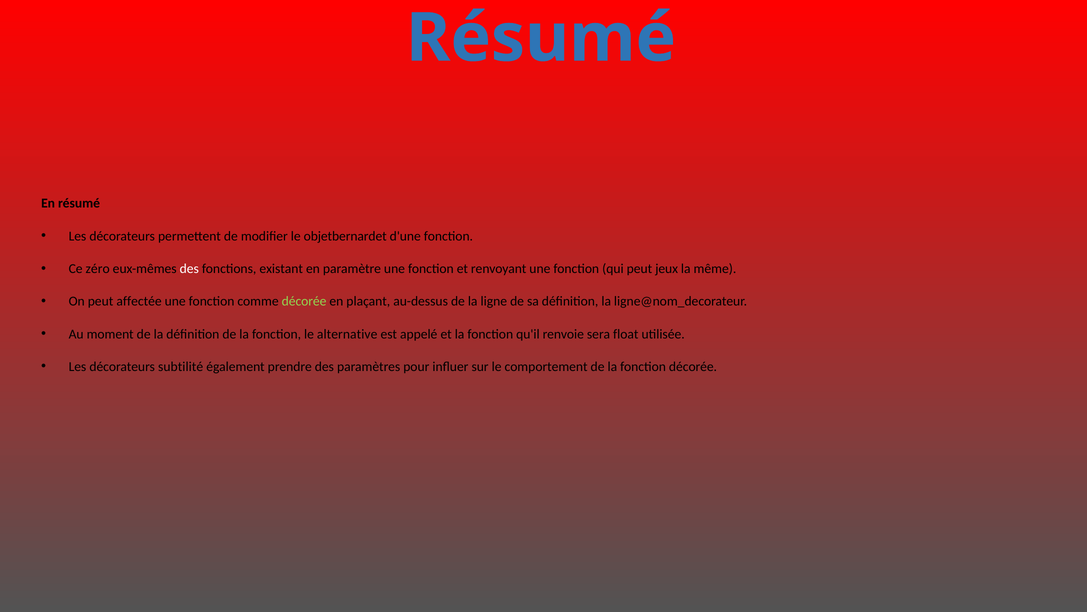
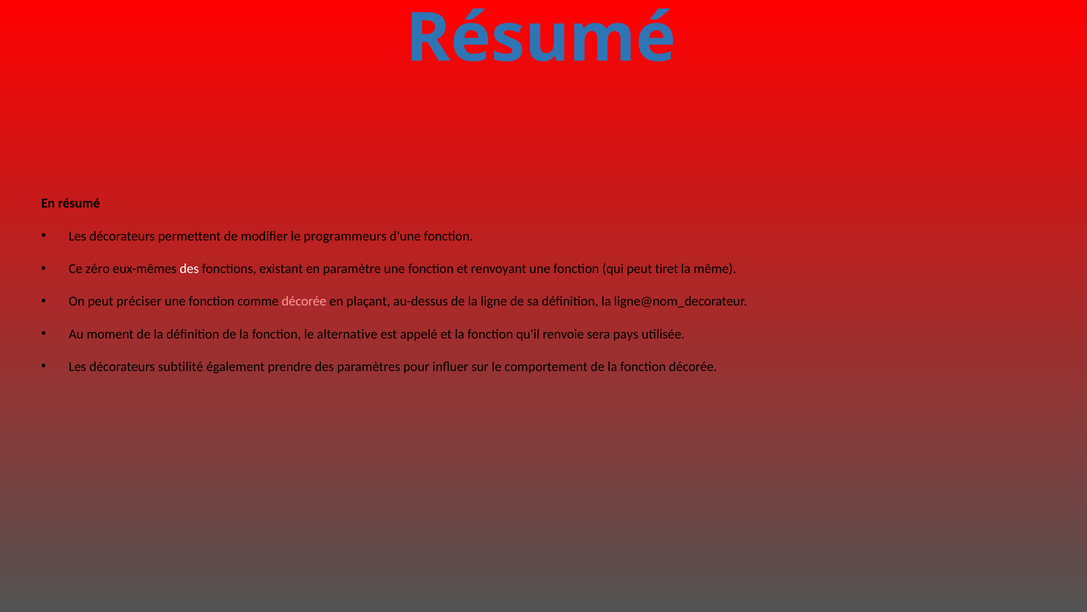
objetbernardet: objetbernardet -> programmeurs (345, 236)
jeux: jeux -> tiret (667, 269)
affectée: affectée -> préciser (139, 301)
décorée colour: light green -> pink (304, 301)
float: float -> pays (626, 334)
